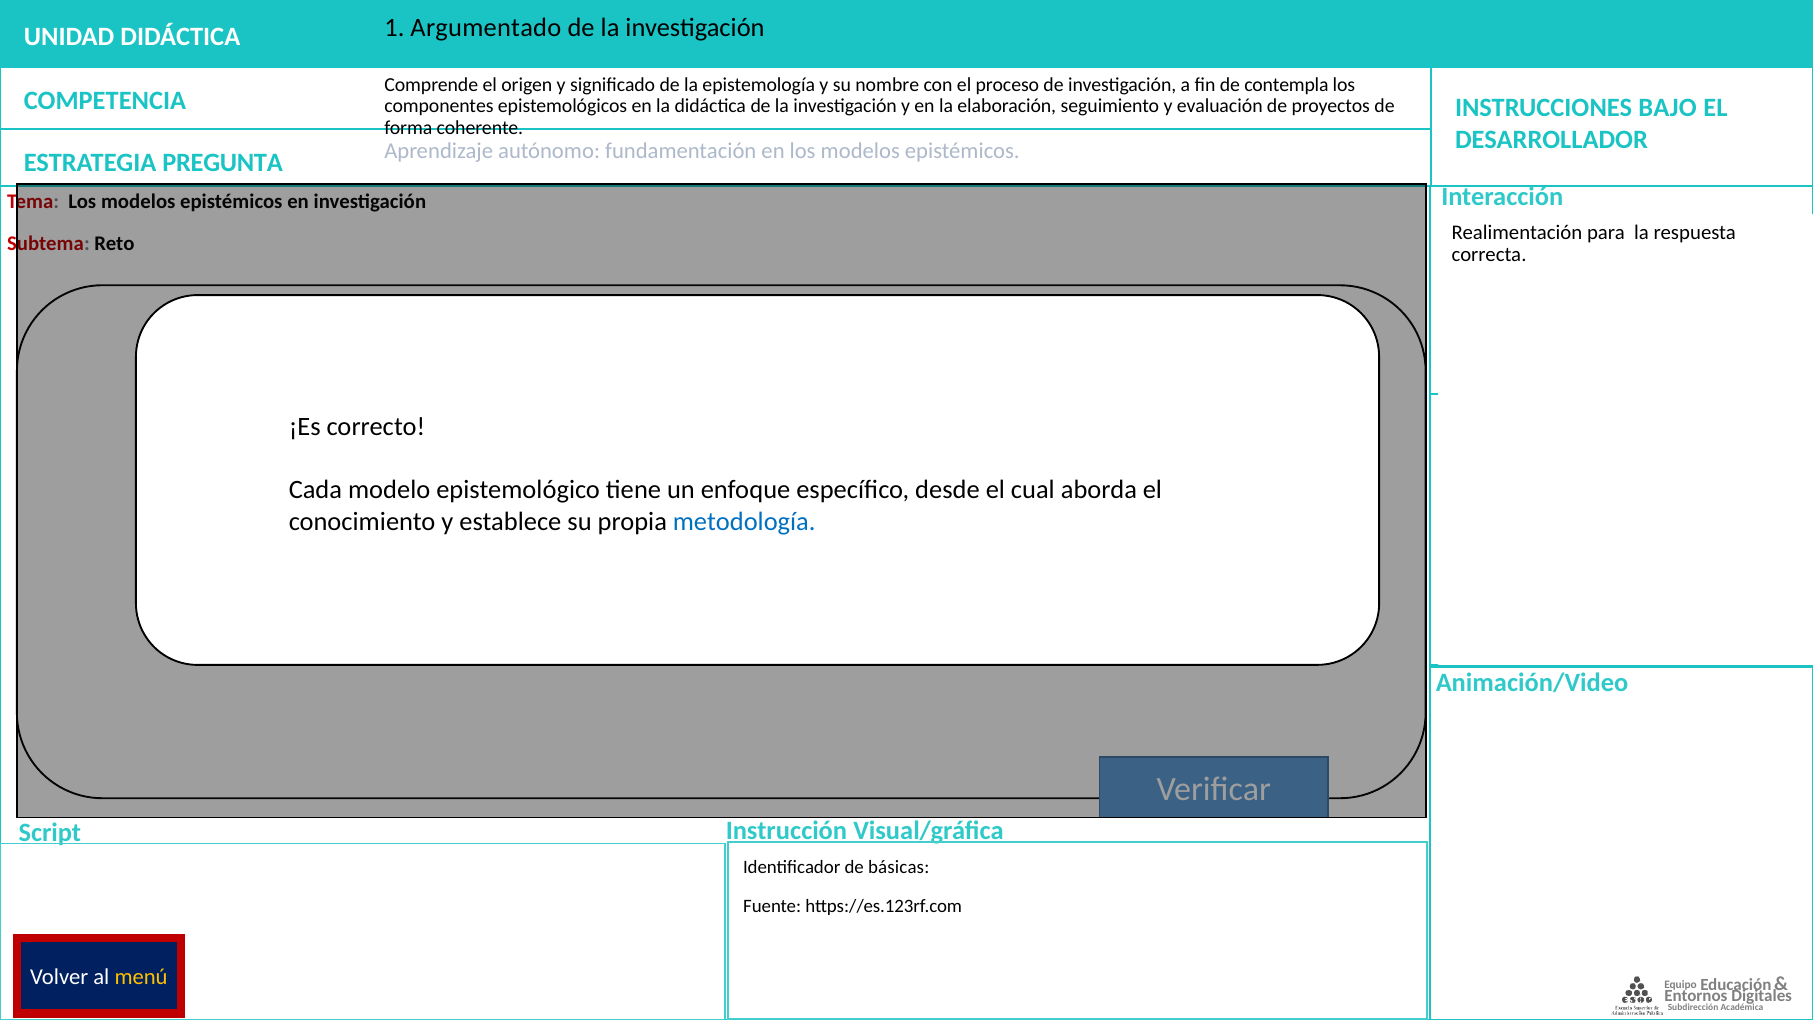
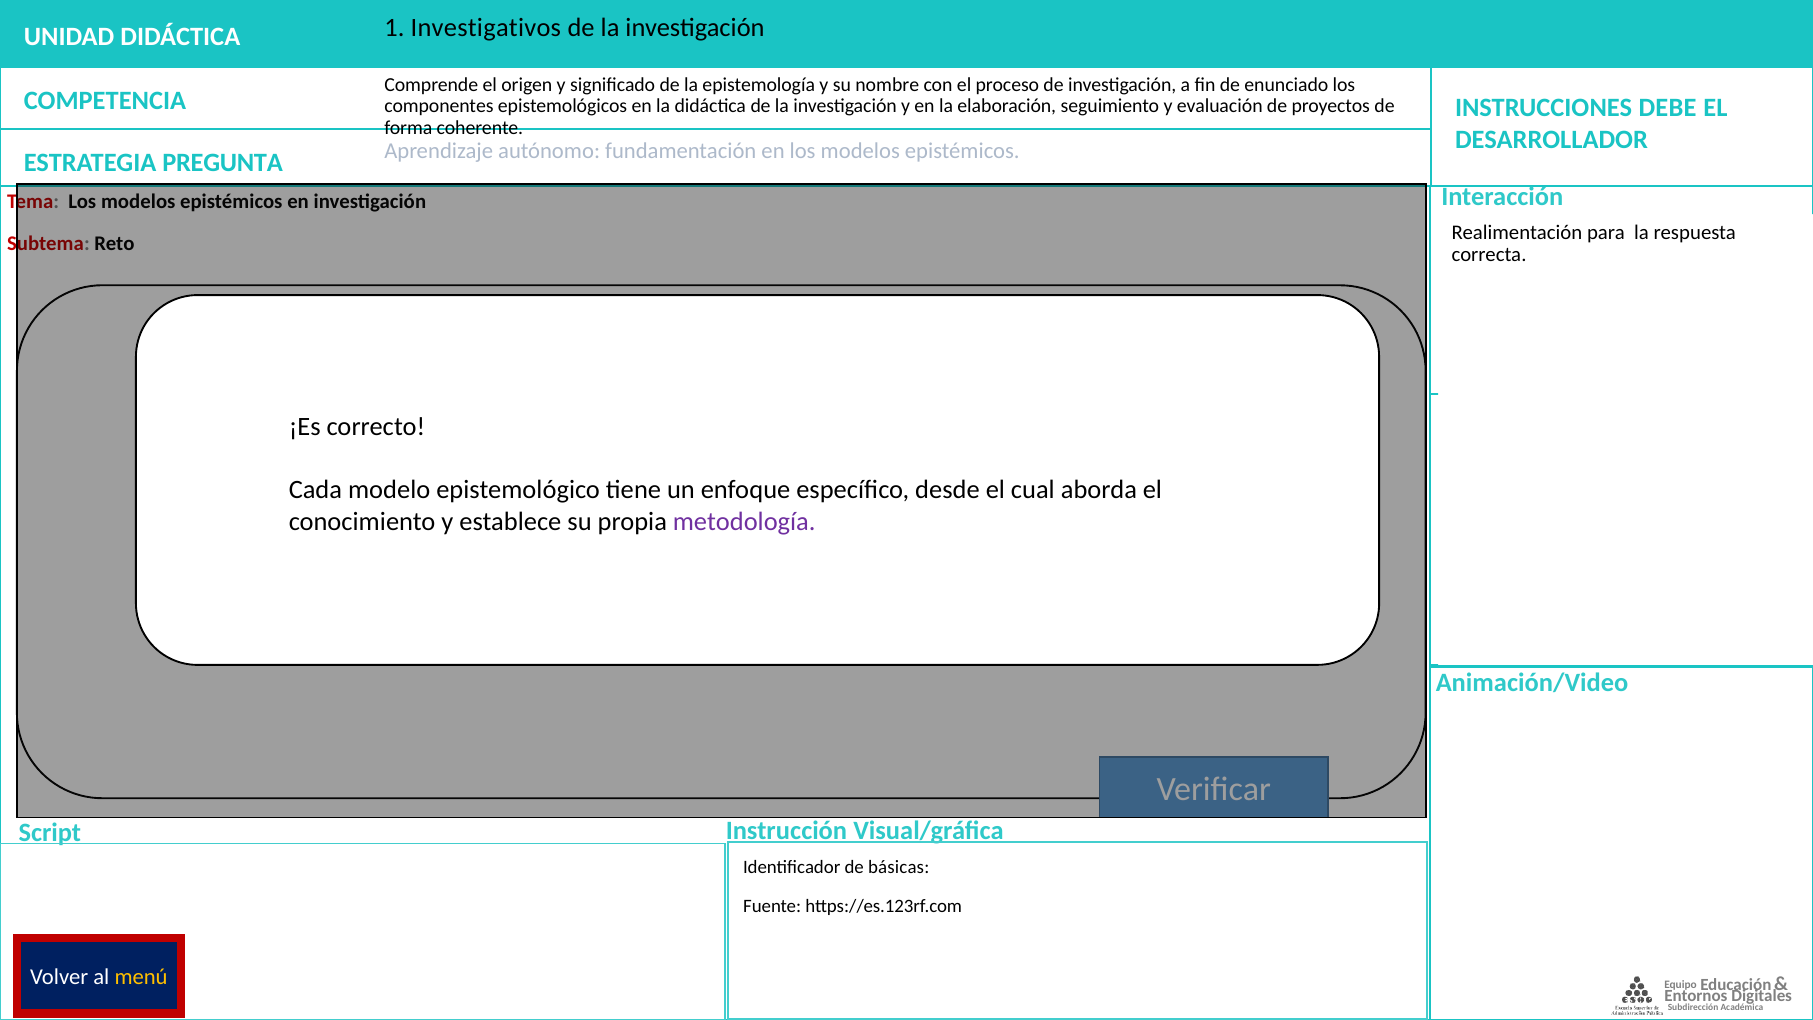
Argumentado: Argumentado -> Investigativos (486, 28)
contempla: contempla -> enunciado (1286, 85)
BAJO: BAJO -> DEBE (1668, 108)
metodología colour: blue -> purple (744, 522)
